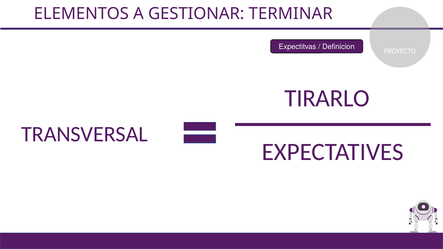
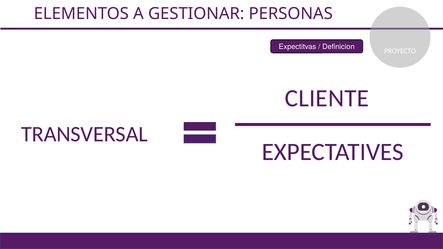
TERMINAR: TERMINAR -> PERSONAS (291, 14)
TIRARLO: TIRARLO -> CLIENTE (327, 98)
